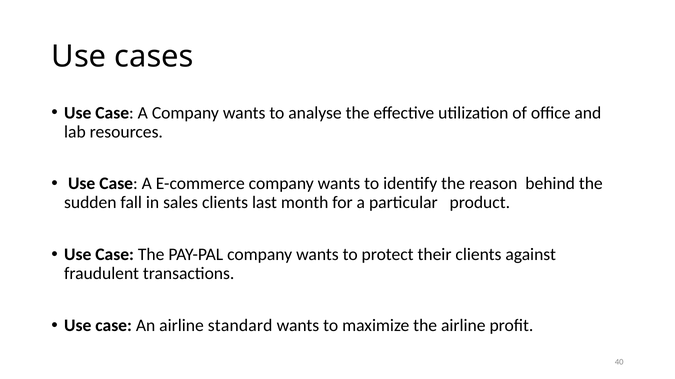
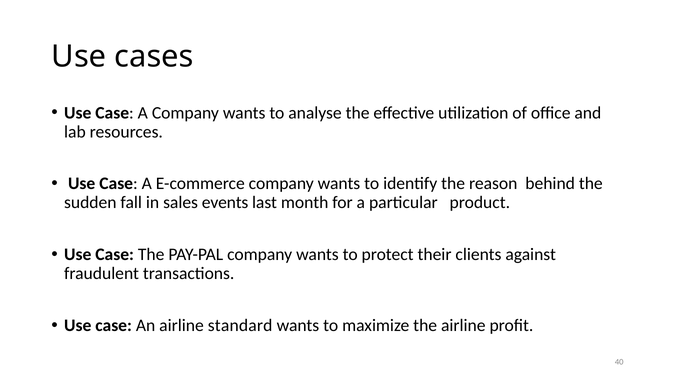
sales clients: clients -> events (225, 203)
